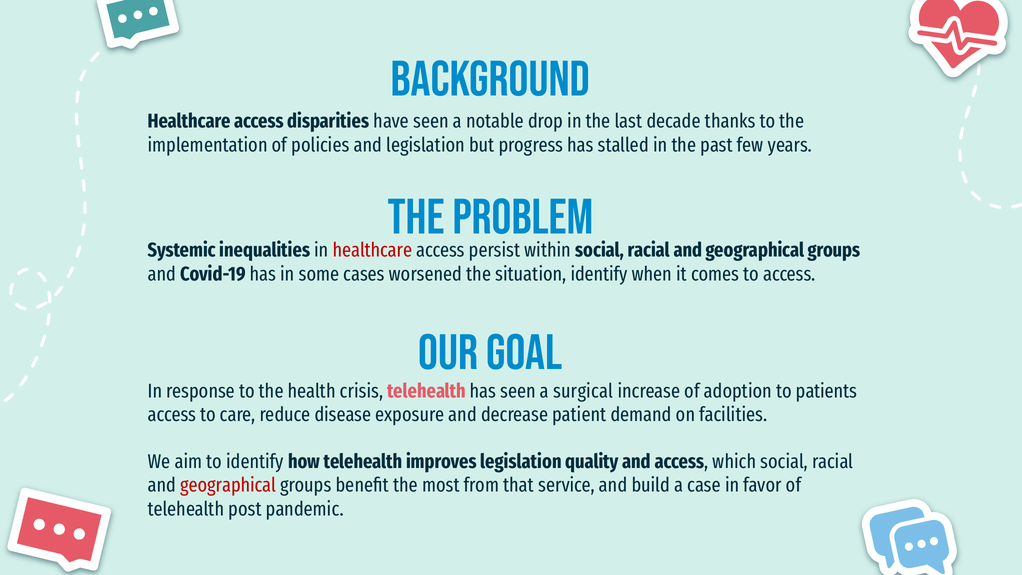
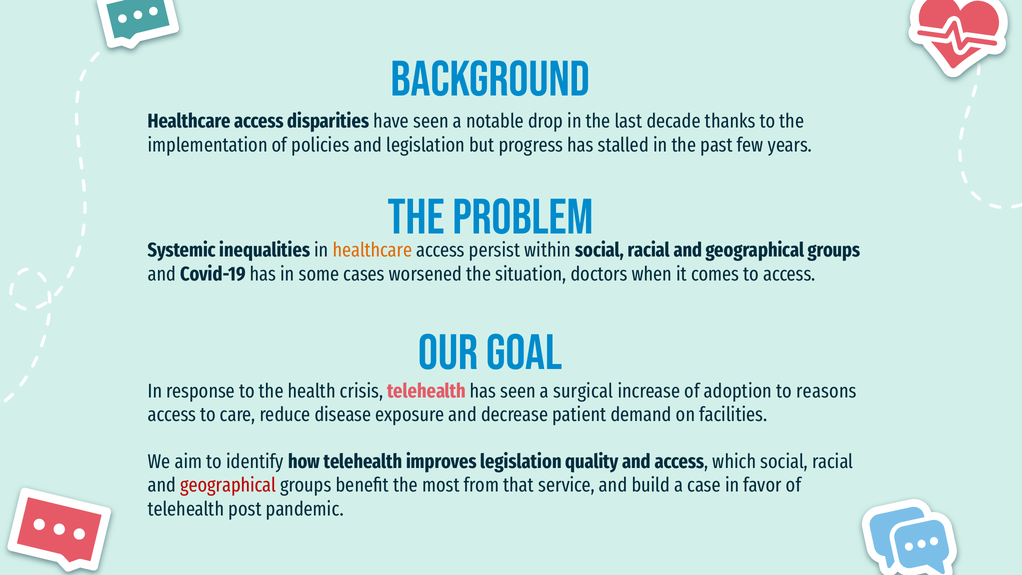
healthcare colour: red -> orange (372, 250)
situation identify: identify -> doctors (599, 274)
patients: patients -> reasons (826, 391)
